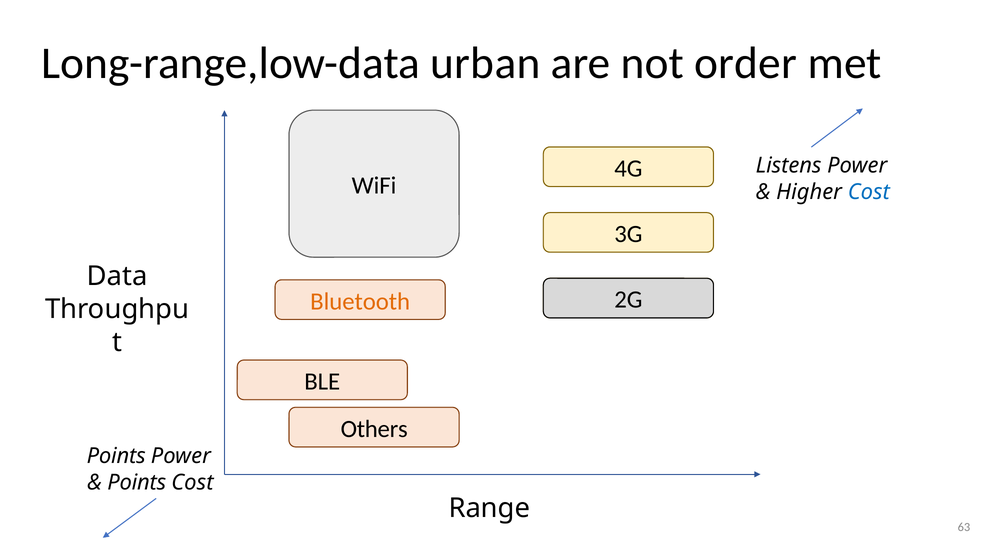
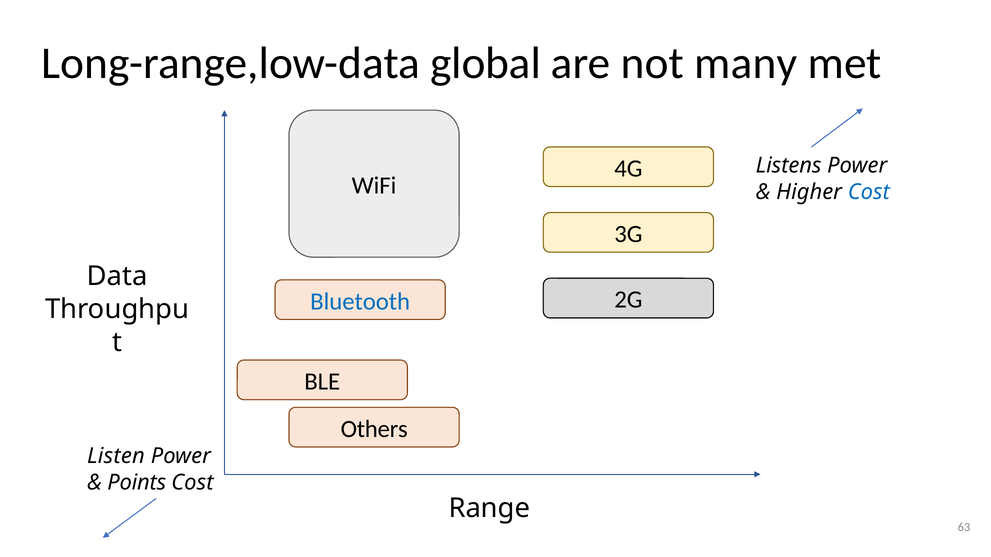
urban: urban -> global (486, 63)
order: order -> many (746, 63)
Bluetooth colour: orange -> blue (360, 302)
Points: Points -> Listen (116, 456)
